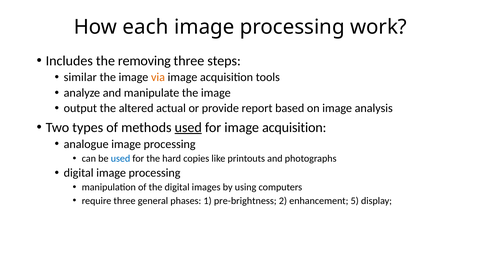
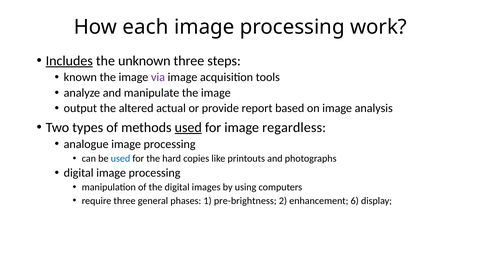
Includes underline: none -> present (69, 61)
removing: removing -> unknown (144, 61)
similar: similar -> known (80, 77)
via colour: orange -> purple (158, 77)
for image acquisition: acquisition -> regardless (294, 127)
5: 5 -> 6 (355, 200)
